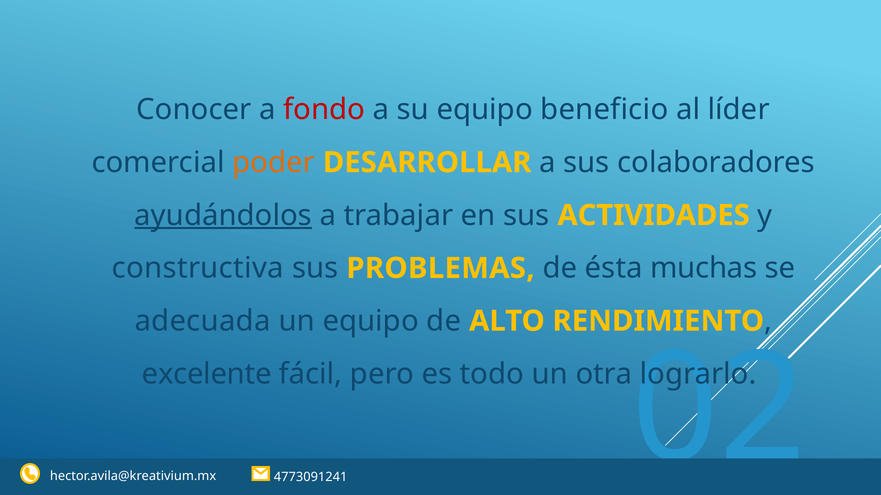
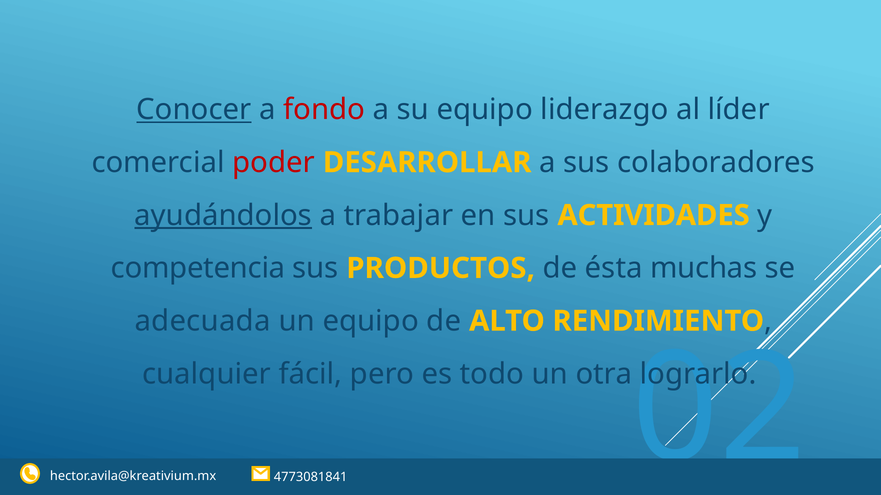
Conocer underline: none -> present (194, 110)
beneficio: beneficio -> liderazgo (604, 110)
poder colour: orange -> red (274, 163)
constructiva: constructiva -> competencia (198, 268)
PROBLEMAS: PROBLEMAS -> PRODUCTOS (441, 268)
excelente: excelente -> cualquier (207, 374)
4773091241: 4773091241 -> 4773081841 (311, 477)
